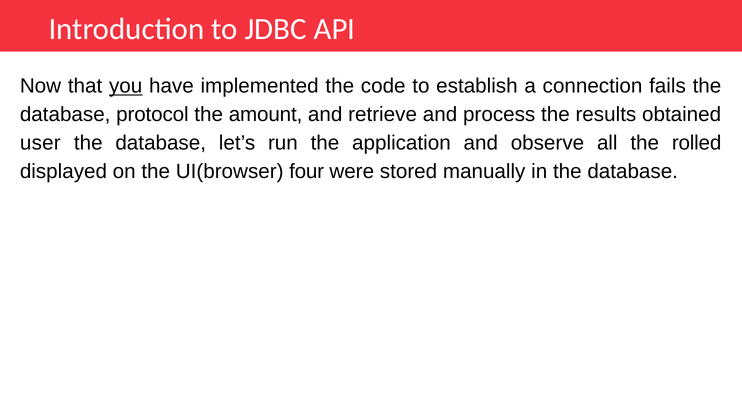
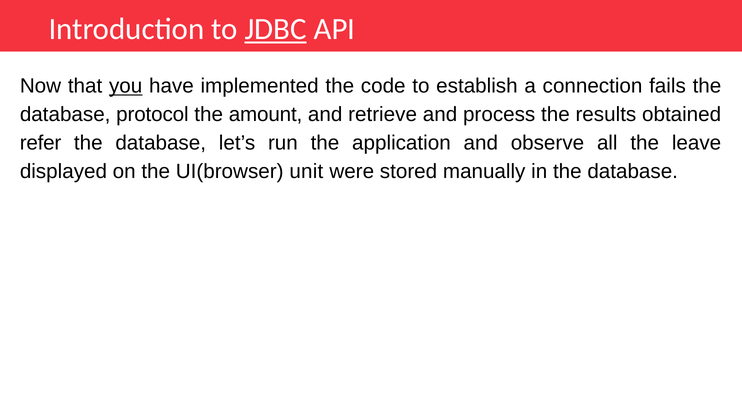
JDBC underline: none -> present (276, 29)
user: user -> refer (41, 143)
rolled: rolled -> leave (697, 143)
four: four -> unit (306, 172)
